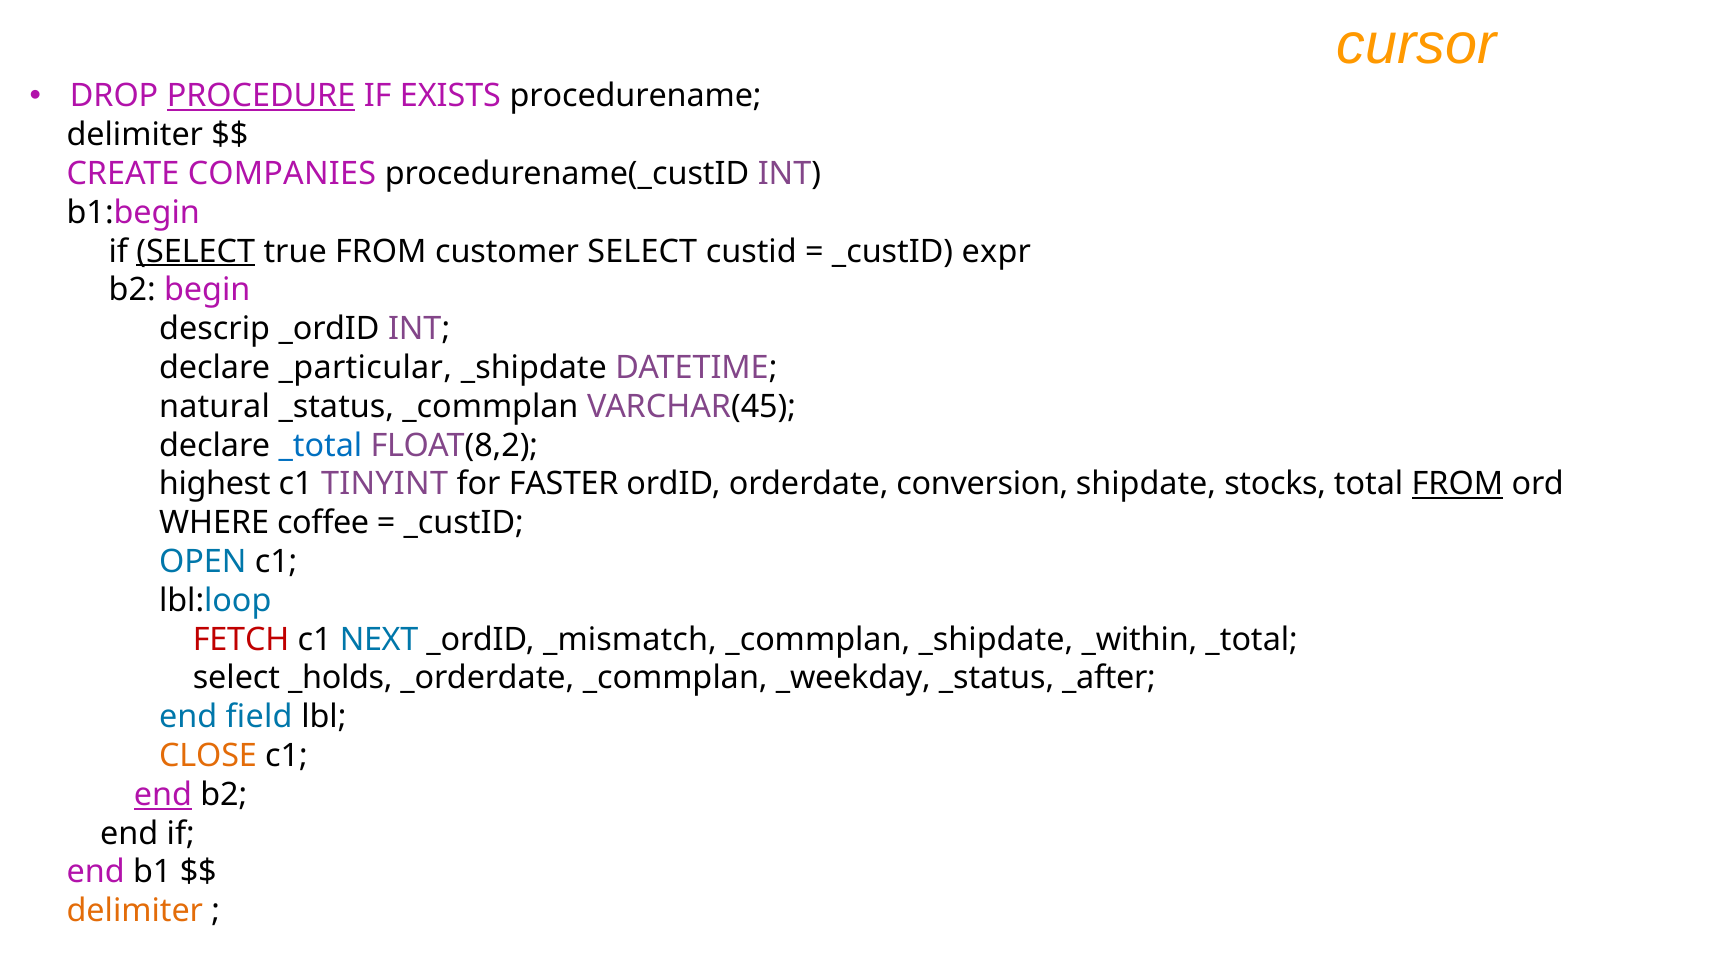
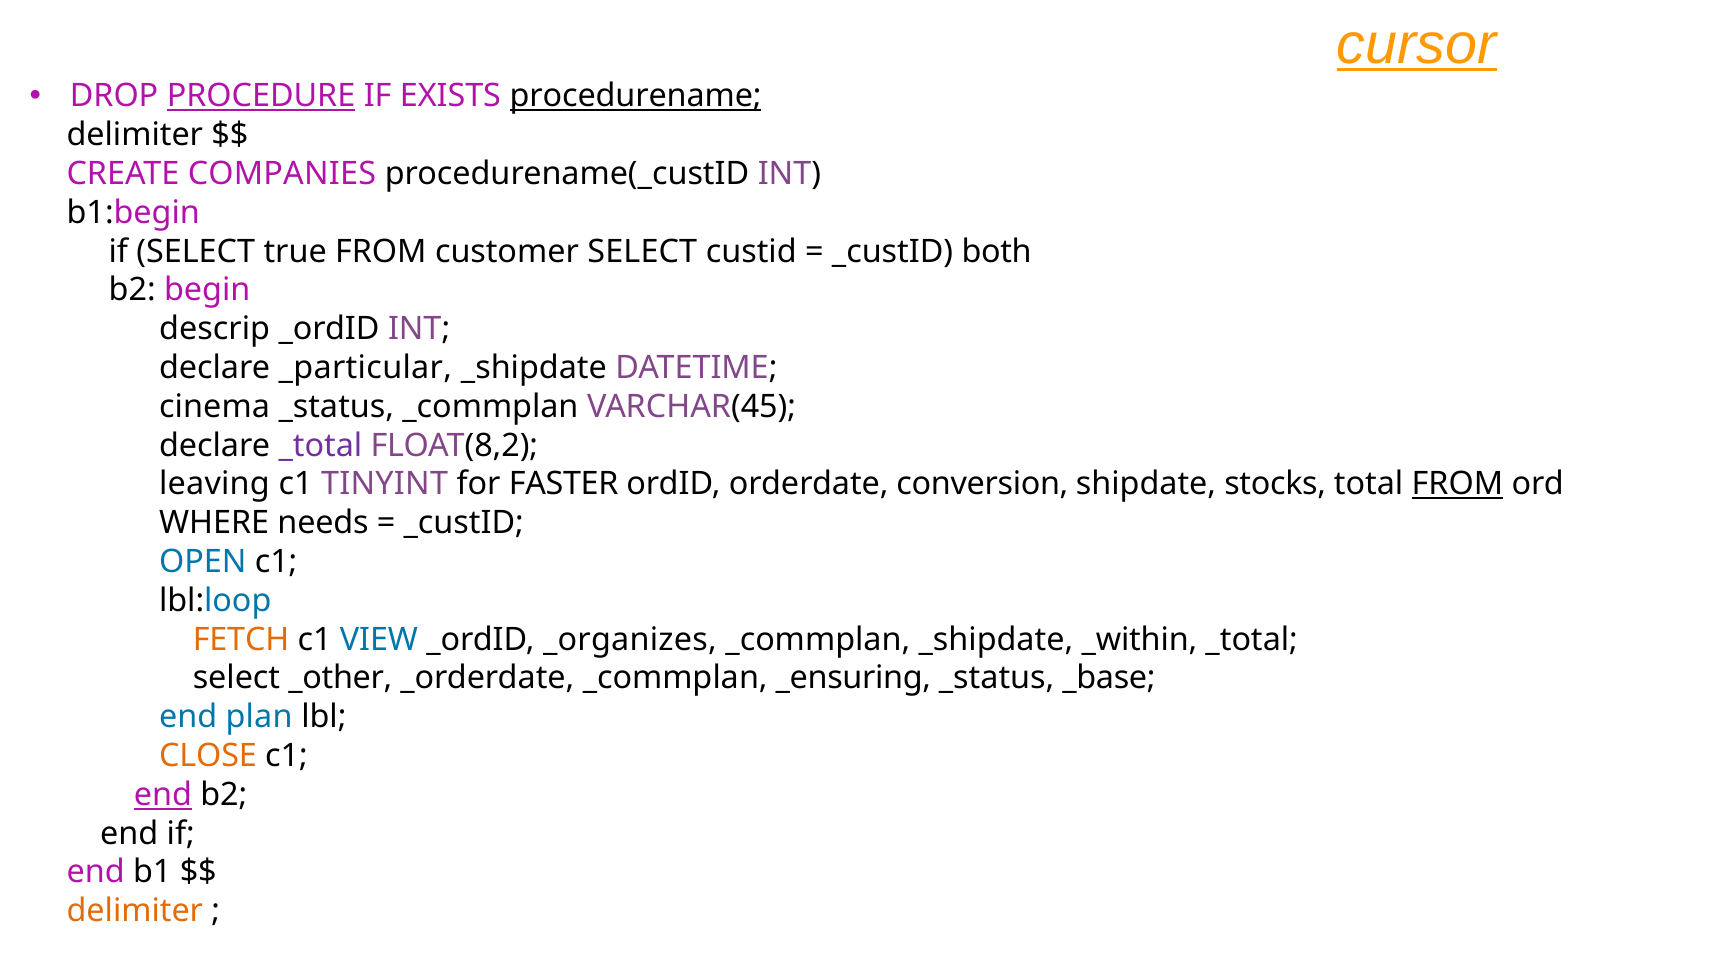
cursor underline: none -> present (1417, 45)
procedurename underline: none -> present (636, 96)
SELECT underline: present -> none (196, 252)
expr: expr -> both (997, 252)
natural: natural -> cinema (215, 407)
_total colour: blue -> purple (320, 446)
highest: highest -> leaving (214, 484)
coffee: coffee -> needs (323, 523)
FETCH colour: red -> orange (241, 640)
NEXT: NEXT -> VIEW (379, 640)
_mismatch: _mismatch -> _organizes (630, 640)
_holds: _holds -> _other (340, 679)
_weekday: _weekday -> _ensuring (853, 679)
_after: _after -> _base (1109, 679)
field: field -> plan (259, 717)
